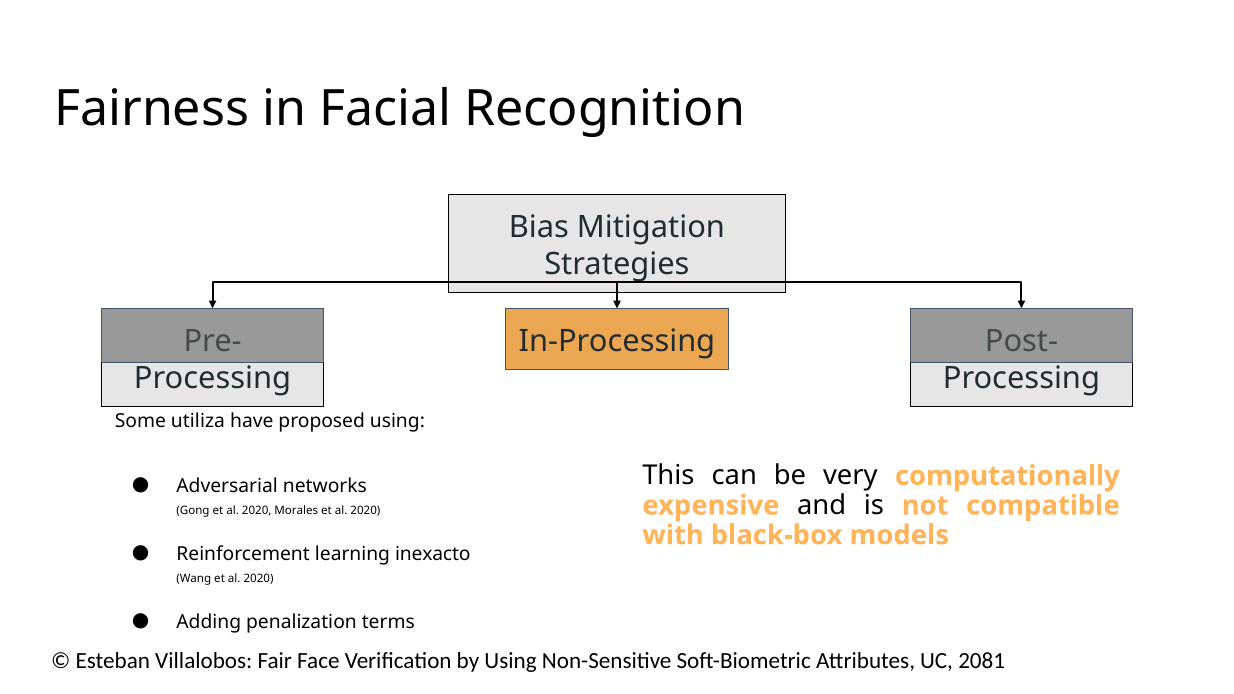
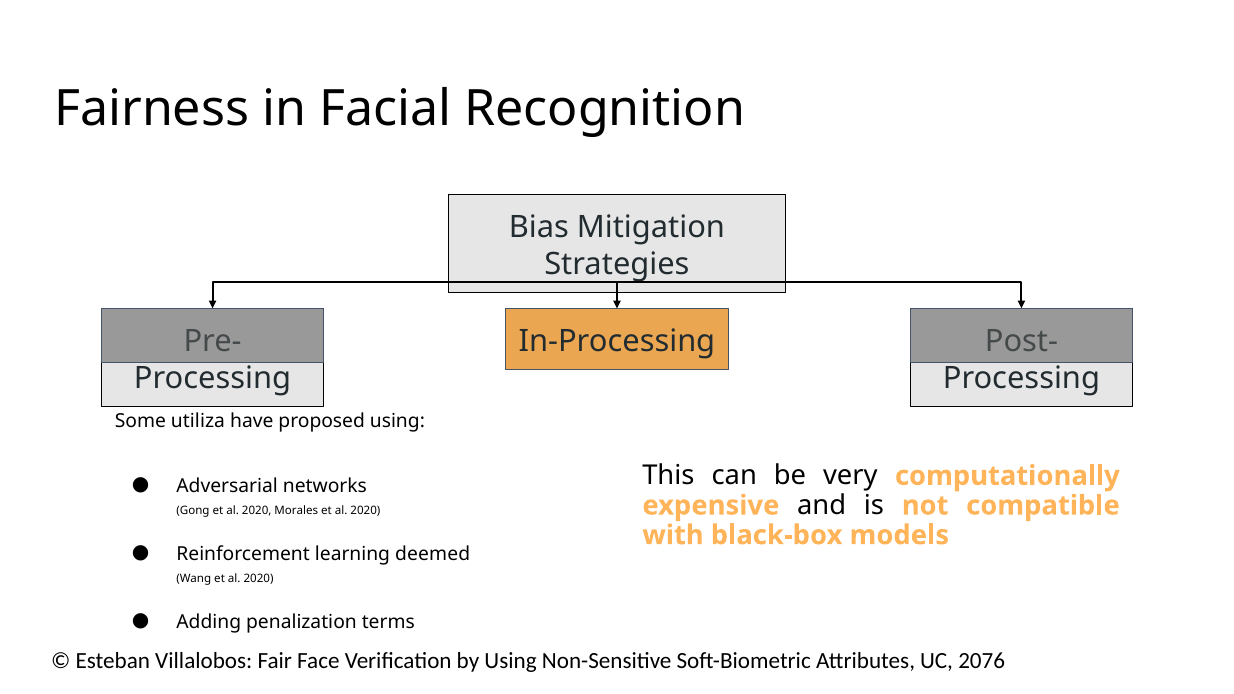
inexacto: inexacto -> deemed (433, 554)
2081: 2081 -> 2076 (982, 661)
